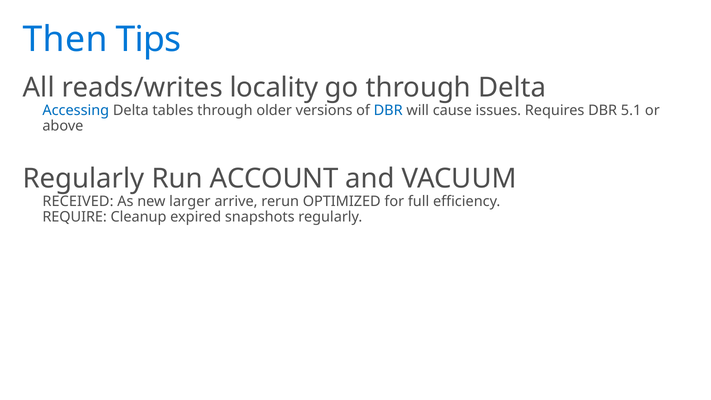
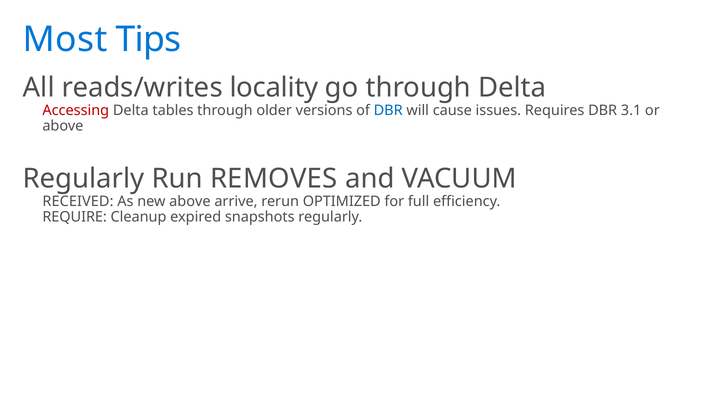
Then: Then -> Most (65, 39)
Accessing colour: blue -> red (76, 110)
5.1: 5.1 -> 3.1 (631, 110)
ACCOUNT: ACCOUNT -> REMOVES (274, 179)
new larger: larger -> above (190, 201)
